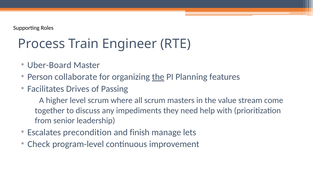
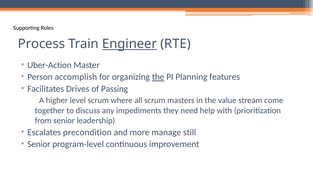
Engineer underline: none -> present (130, 44)
Uber-Board: Uber-Board -> Uber-Action (49, 65)
collaborate: collaborate -> accomplish (76, 77)
finish: finish -> more (140, 132)
lets: lets -> still (190, 132)
Check: Check -> Senior (39, 144)
